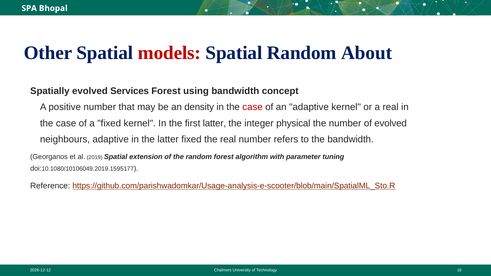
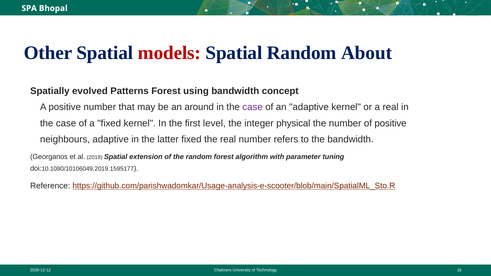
Services: Services -> Patterns (130, 91)
density: density -> around (199, 107)
case colour: red -> purple (253, 107)
first latter: latter -> level (214, 123)
of evolved: evolved -> positive (391, 123)
